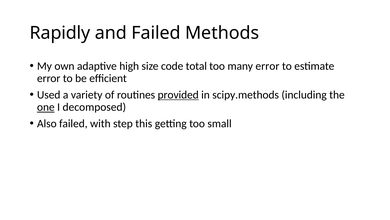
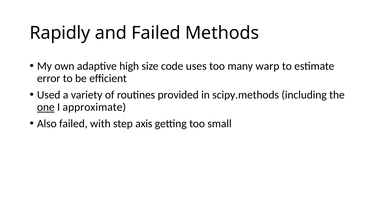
total: total -> uses (196, 66)
many error: error -> warp (267, 66)
provided underline: present -> none (178, 95)
decomposed: decomposed -> approximate (94, 107)
this: this -> axis (144, 123)
